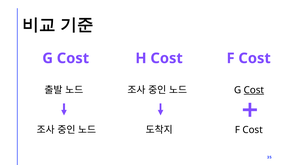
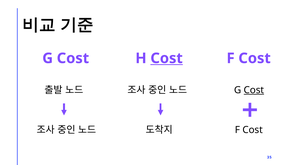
Cost underline: none -> present (167, 58)
